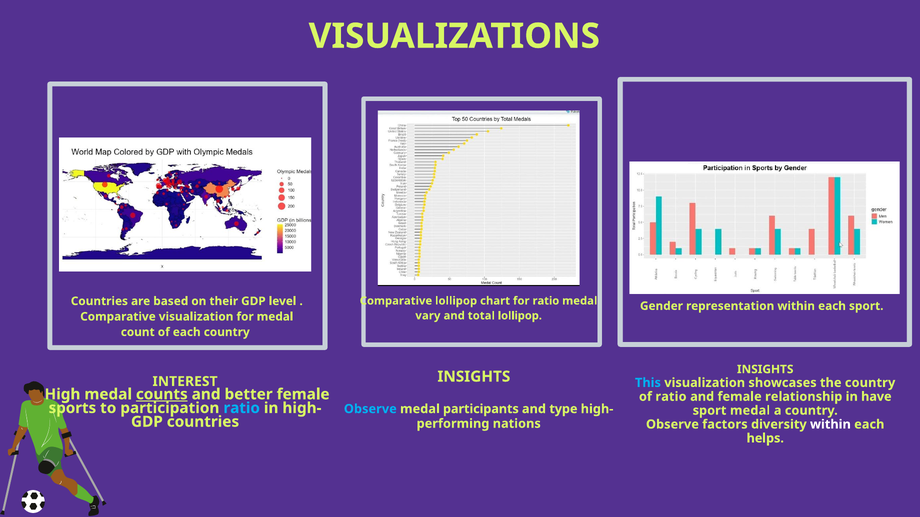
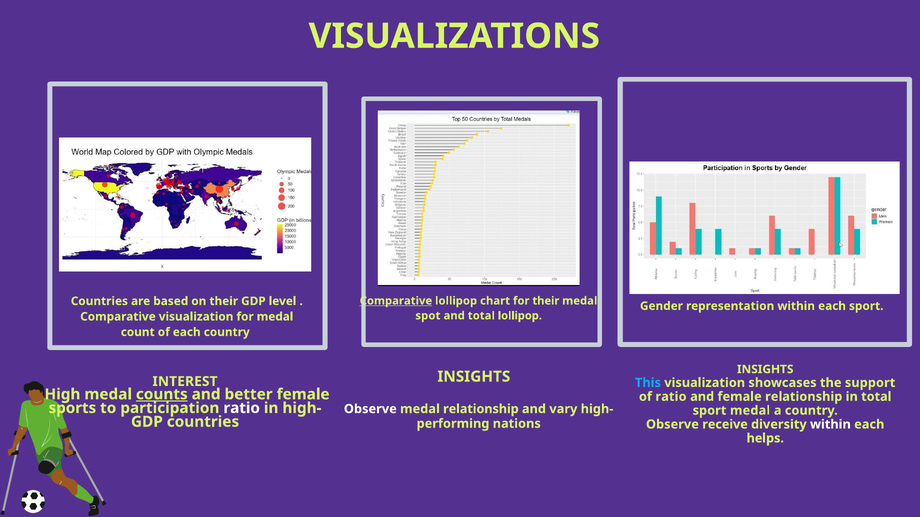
Comparative underline: none -> present (396, 301)
for ratio: ratio -> their (546, 301)
vary: vary -> spot (428, 316)
the country: country -> support (870, 383)
in have: have -> total (876, 397)
ratio colour: light blue -> white (242, 408)
Observe colour: light blue -> white (370, 409)
medal participants: participants -> relationship (481, 409)
type: type -> vary (563, 409)
factors: factors -> receive (725, 425)
